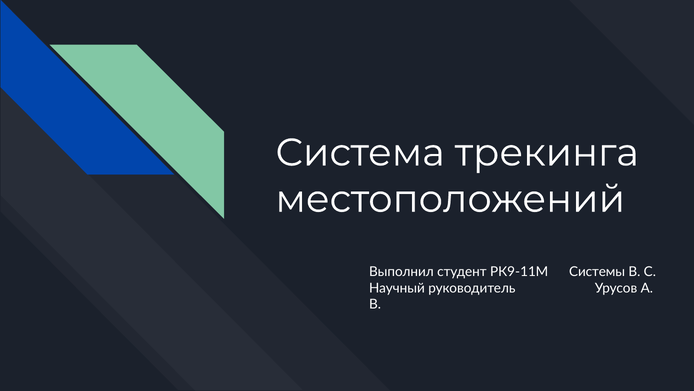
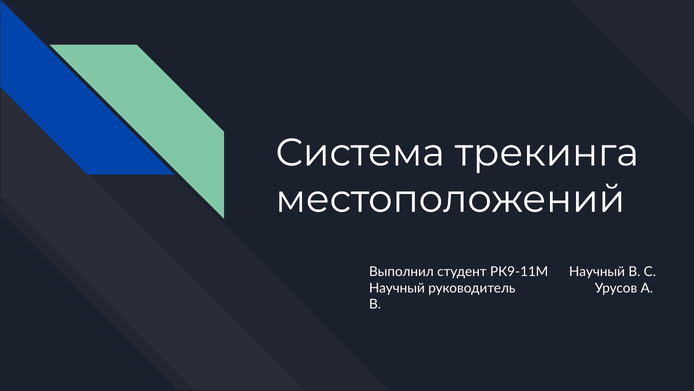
РК9-11М Системы: Системы -> Научный (597, 272)
